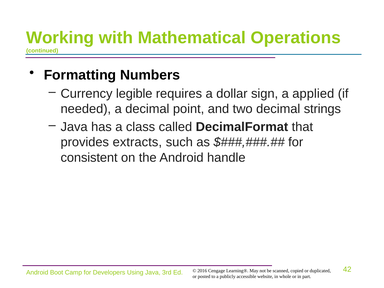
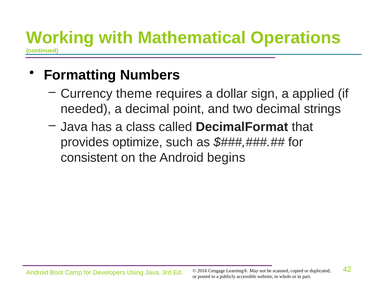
legible: legible -> theme (134, 94)
extracts: extracts -> optimize (137, 142)
handle: handle -> begins (226, 158)
